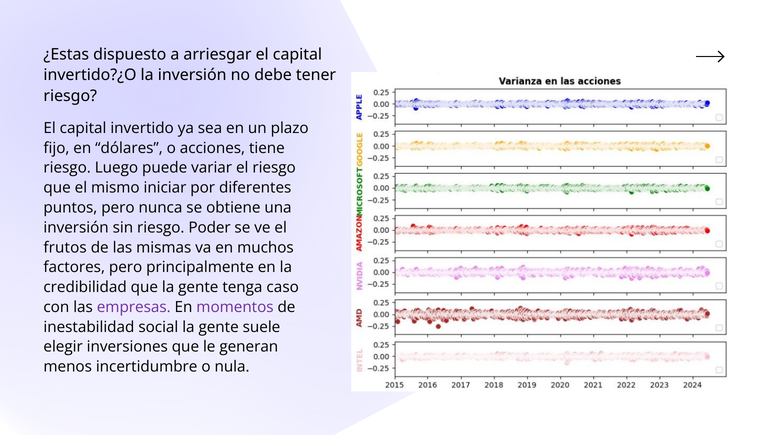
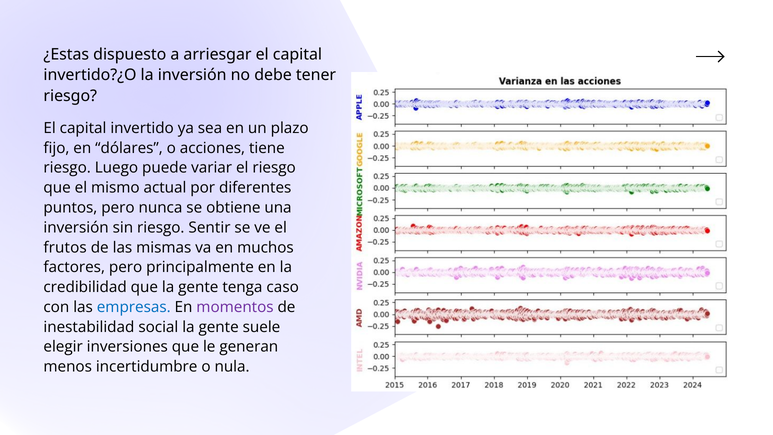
iniciar: iniciar -> actual (165, 188)
Poder: Poder -> Sentir (209, 227)
empresas colour: purple -> blue (134, 307)
